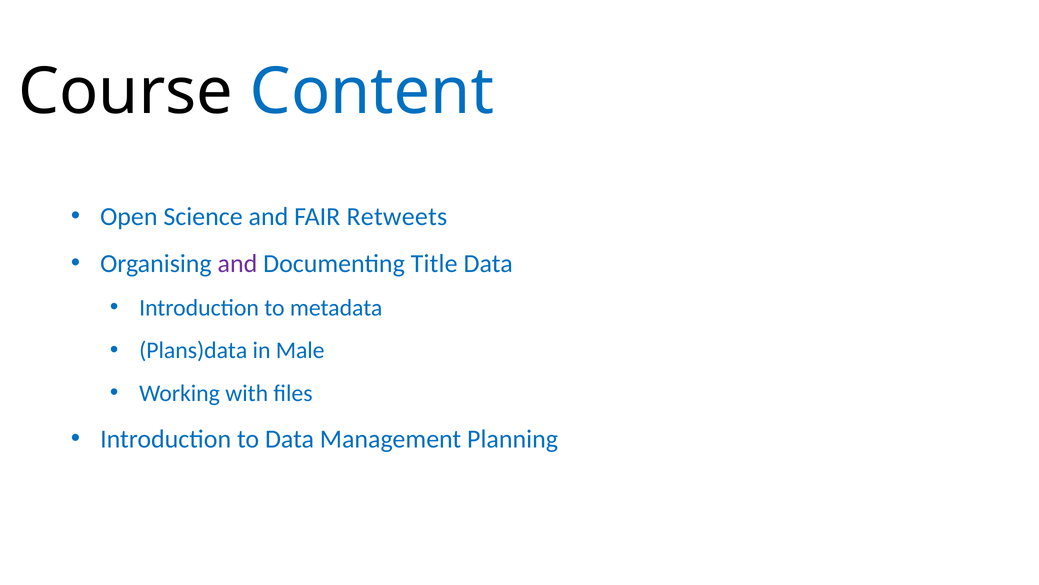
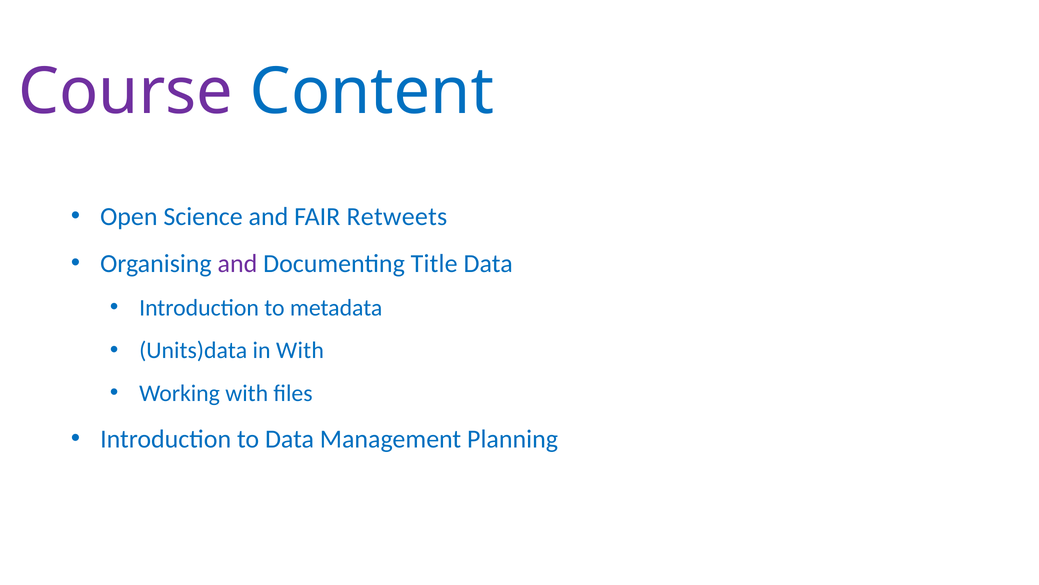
Course colour: black -> purple (126, 92)
Plans)data: Plans)data -> Units)data (193, 350)
in Male: Male -> With (300, 350)
